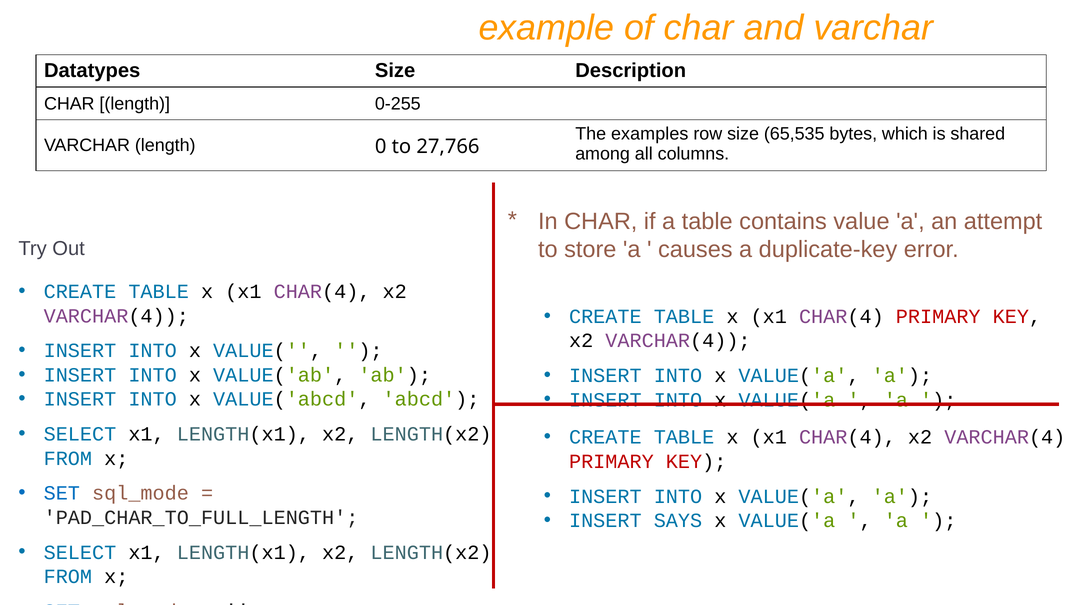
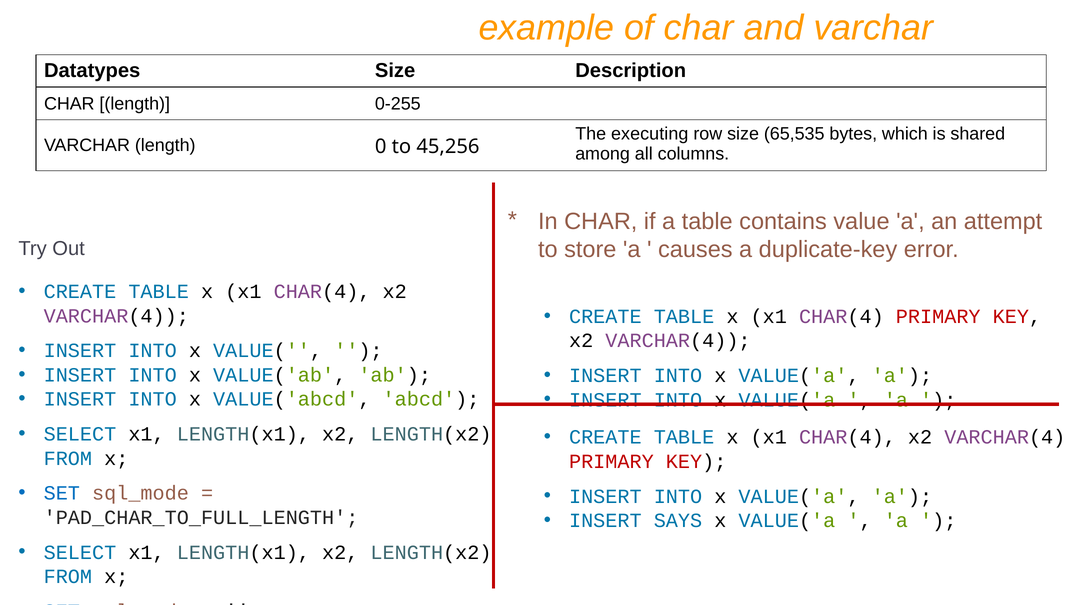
examples: examples -> executing (650, 134)
27,766: 27,766 -> 45,256 (448, 146)
